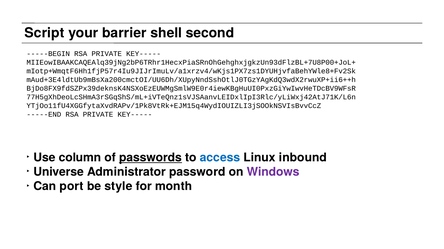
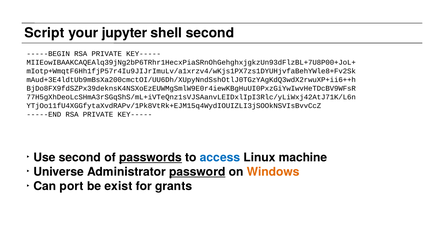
barrier: barrier -> jupyter (124, 33)
Use column: column -> second (80, 158)
inbound: inbound -> machine (303, 158)
password underline: none -> present (197, 172)
Windows colour: purple -> orange (273, 172)
style: style -> exist (118, 187)
month: month -> grants (174, 187)
